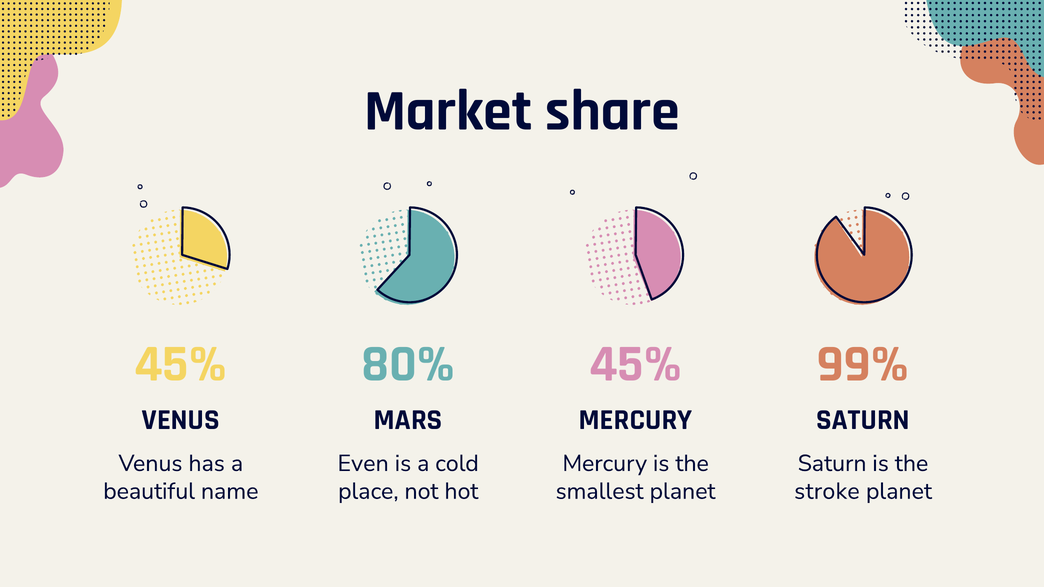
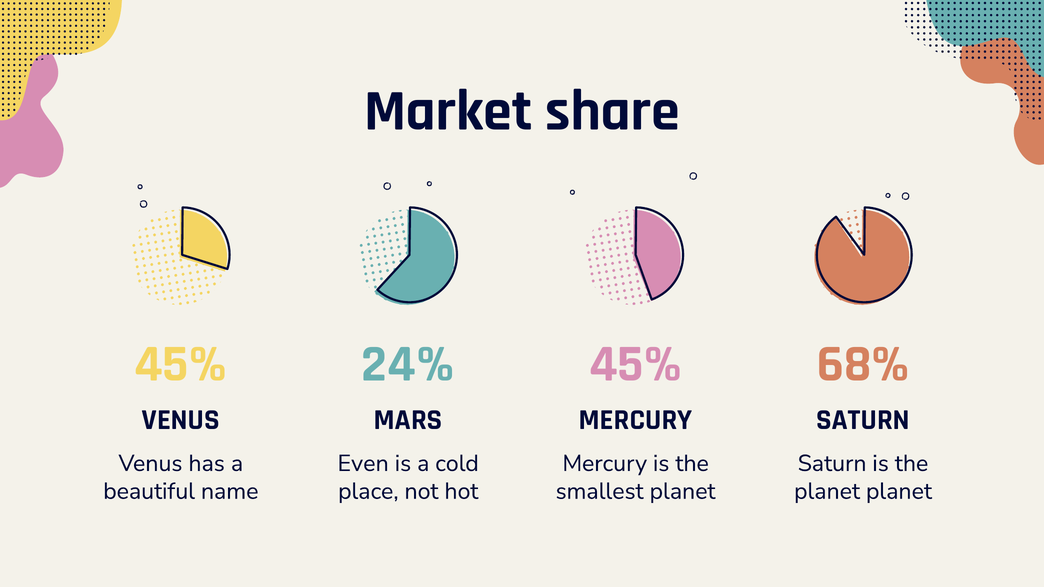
80%: 80% -> 24% (408, 364)
99%: 99% -> 68% (863, 364)
stroke: stroke -> planet (827, 491)
